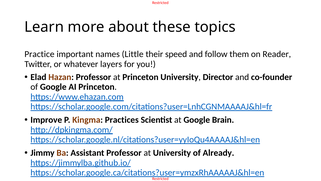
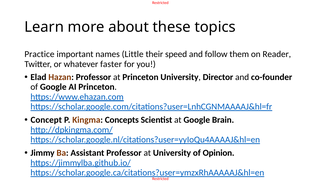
layers: layers -> faster (111, 64)
Improve: Improve -> Concept (46, 120)
Practices: Practices -> Concepts (122, 120)
Already: Already -> Opinion (219, 153)
